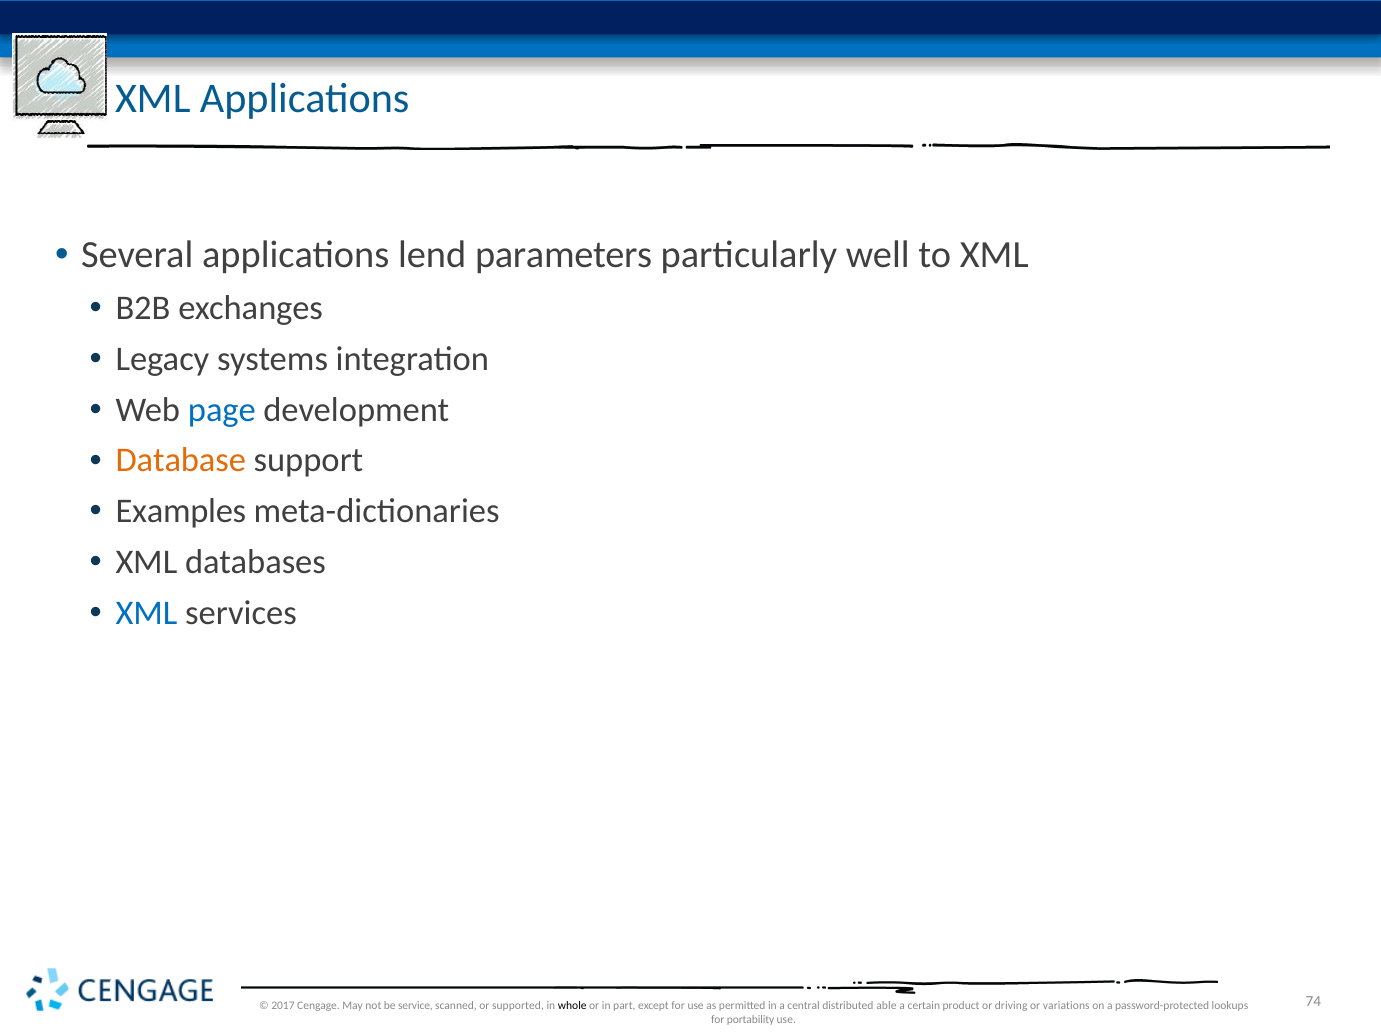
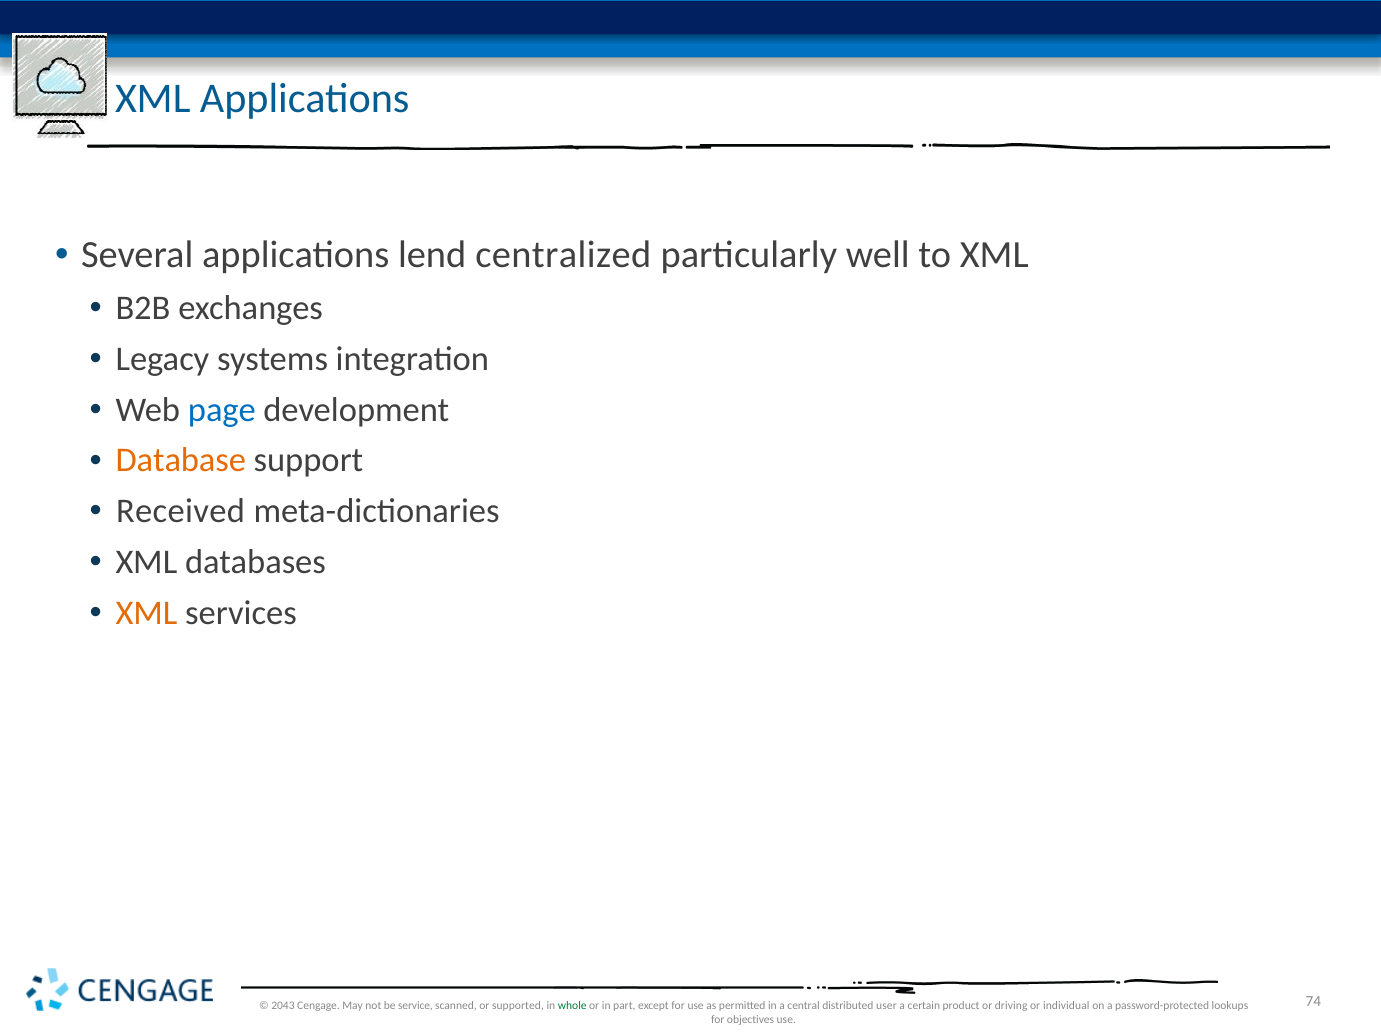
parameters: parameters -> centralized (563, 255)
Examples: Examples -> Received (181, 511)
XML colour: blue -> orange (146, 613)
2017: 2017 -> 2043 (283, 1006)
whole colour: black -> green (572, 1006)
able: able -> user (886, 1006)
variations: variations -> individual (1066, 1006)
portability: portability -> objectives (751, 1020)
